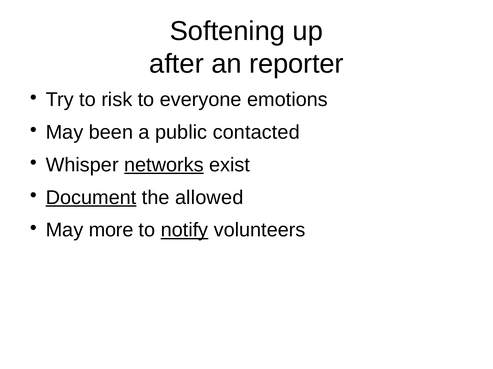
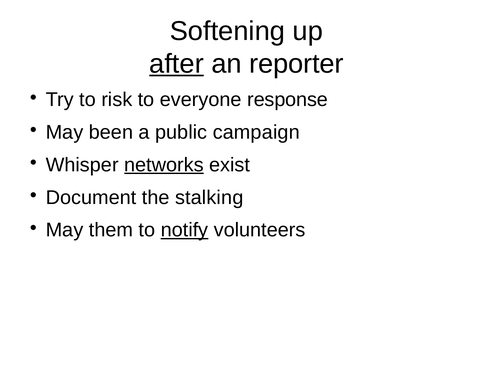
after underline: none -> present (176, 64)
emotions: emotions -> response (288, 100)
contacted: contacted -> campaign (256, 133)
Document underline: present -> none (91, 198)
allowed: allowed -> stalking (209, 198)
more: more -> them (111, 231)
